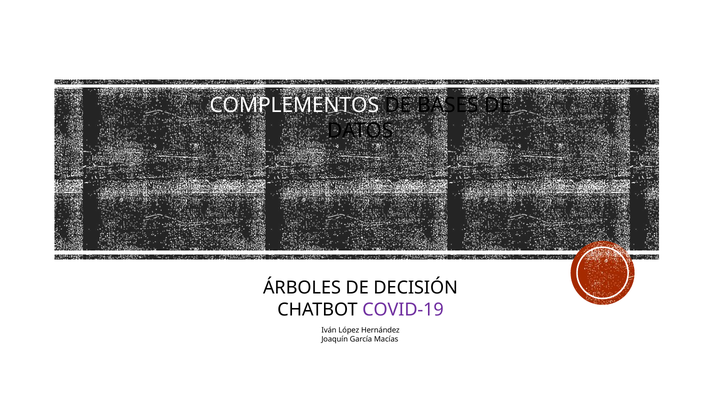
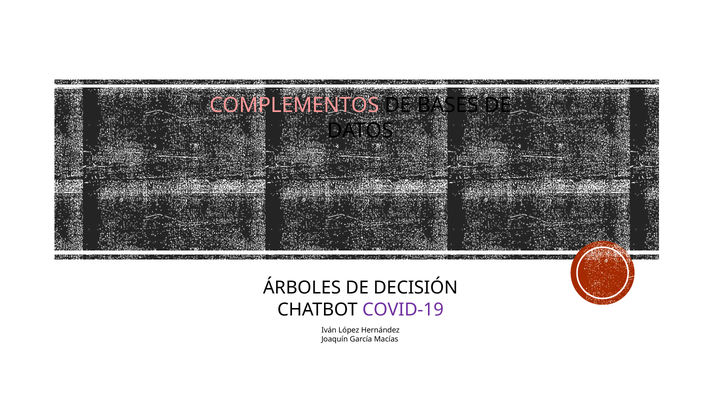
COMPLEMENTOS colour: white -> pink (294, 105)
